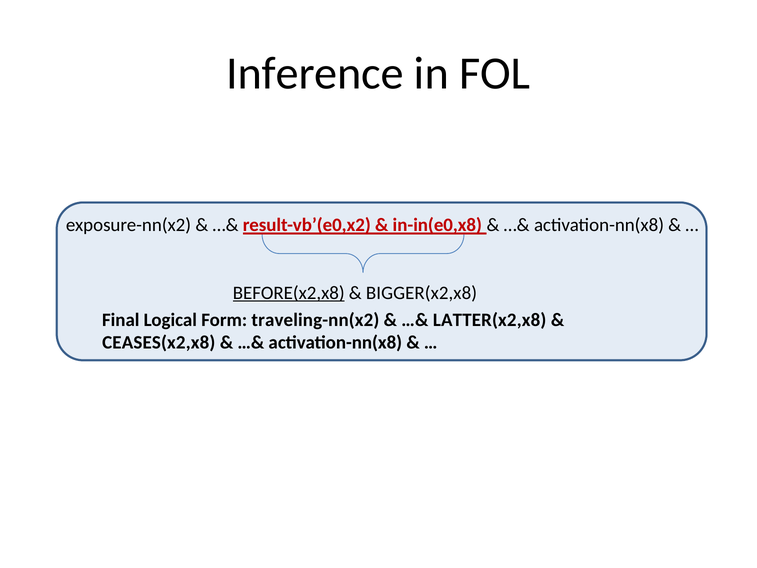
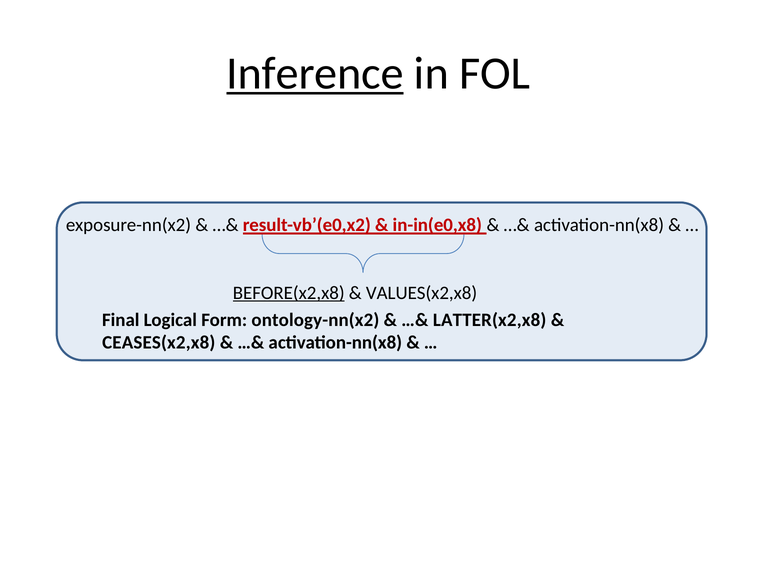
Inference underline: none -> present (315, 73)
BIGGER(x2,x8: BIGGER(x2,x8 -> VALUES(x2,x8 (422, 293)
traveling-nn(x2: traveling-nn(x2 -> ontology-nn(x2 (315, 320)
